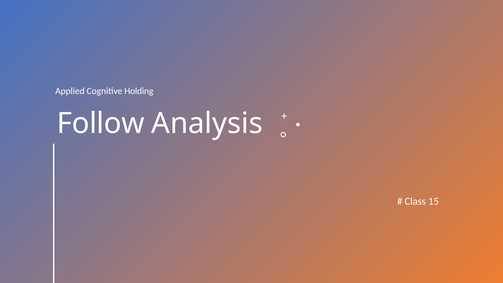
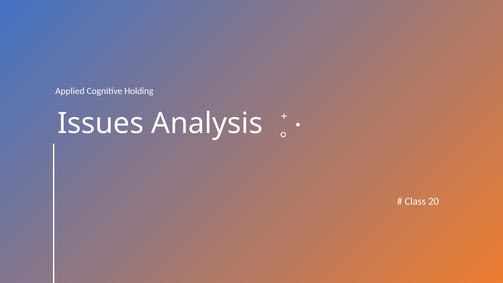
Follow: Follow -> Issues (101, 124)
15: 15 -> 20 (434, 201)
